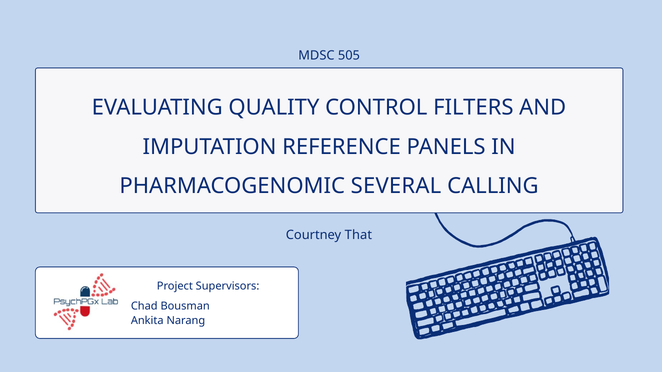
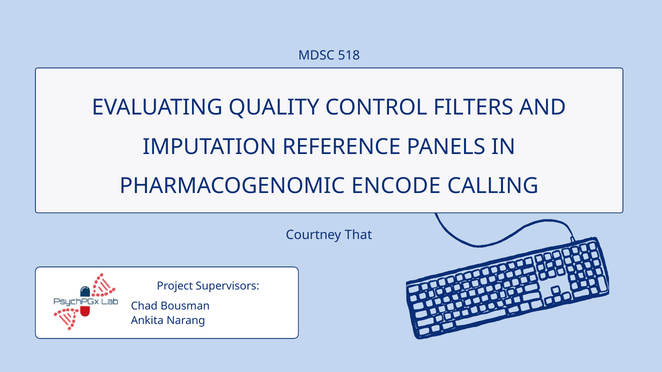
505: 505 -> 518 (349, 56)
SEVERAL: SEVERAL -> ENCODE (396, 186)
